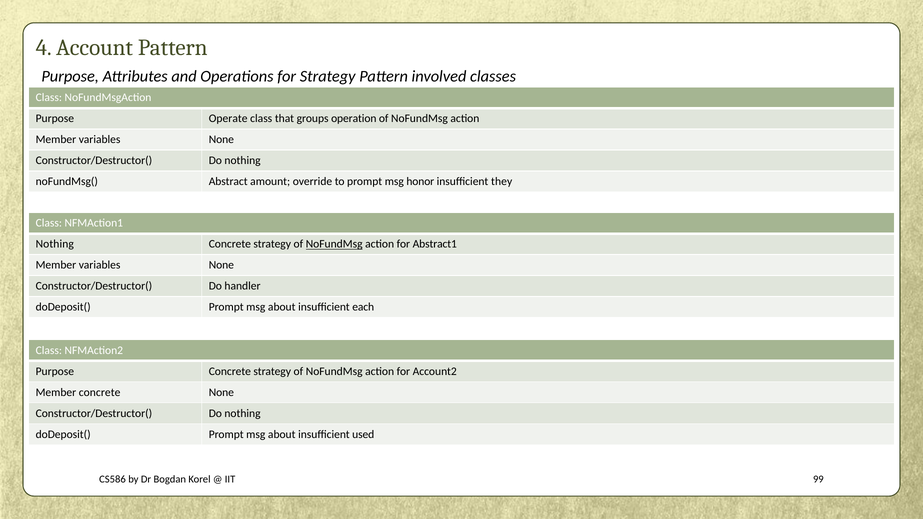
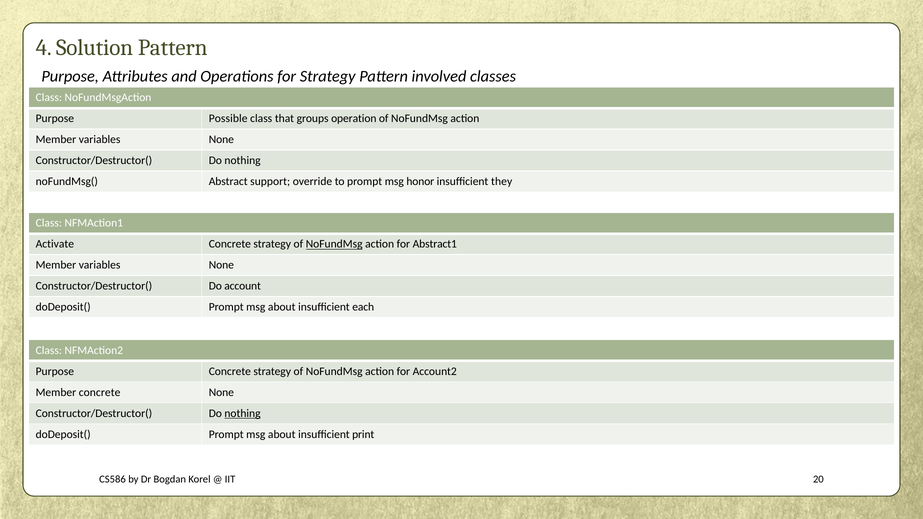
Account: Account -> Solution (95, 48)
Operate: Operate -> Possible (228, 119)
amount: amount -> support (270, 182)
Nothing: Nothing -> Activate (55, 244)
handler: handler -> account (243, 286)
nothing underline: none -> present (243, 414)
used: used -> print (363, 435)
99: 99 -> 20 (818, 479)
